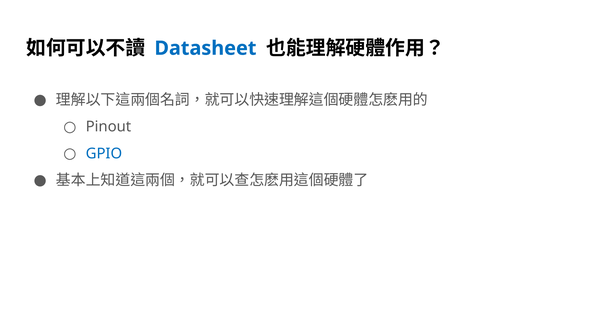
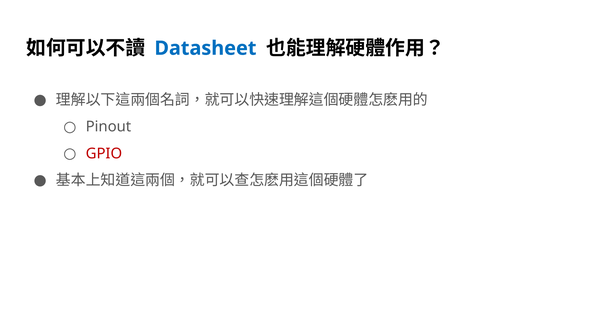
GPIO colour: blue -> red (104, 153)
